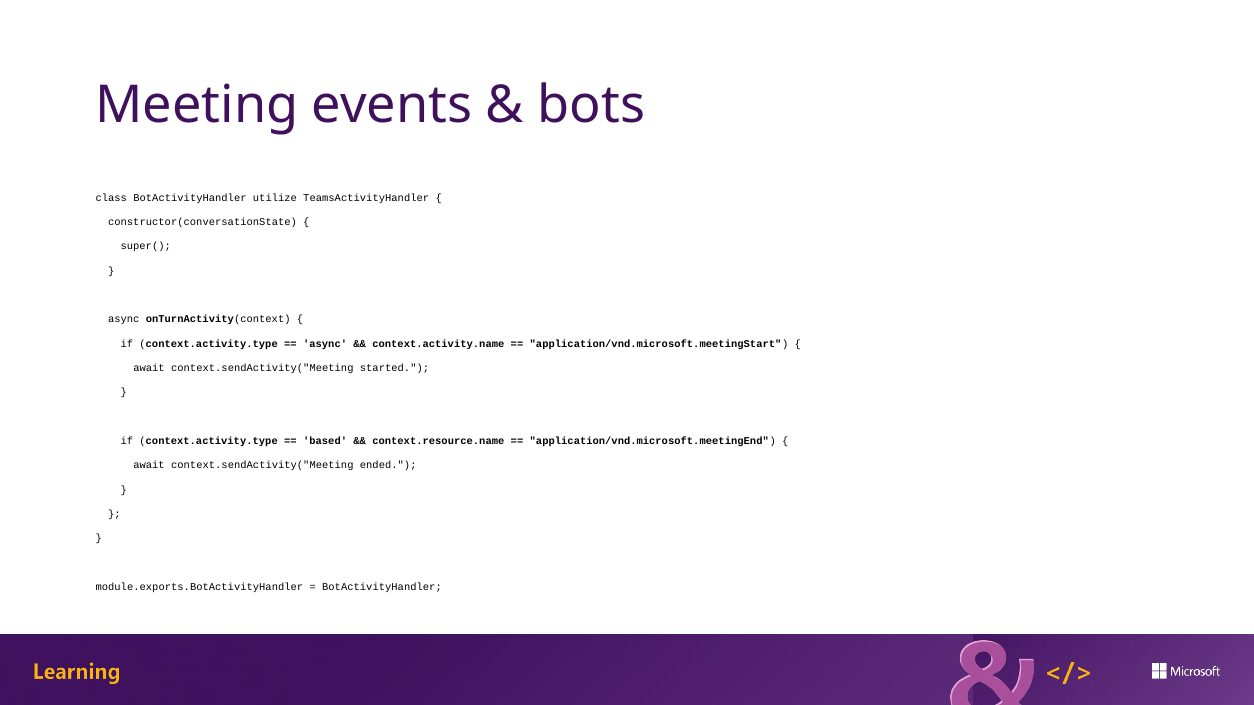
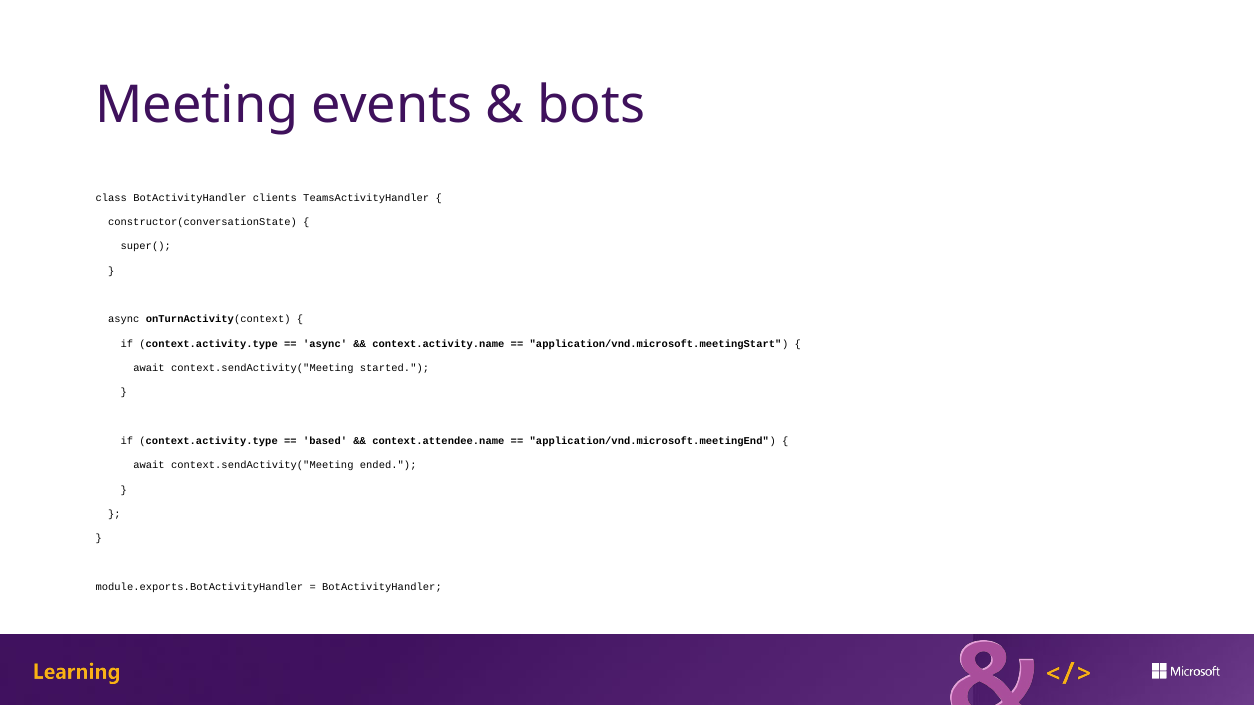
utilize: utilize -> clients (275, 198)
context.resource.name: context.resource.name -> context.attendee.name (438, 441)
